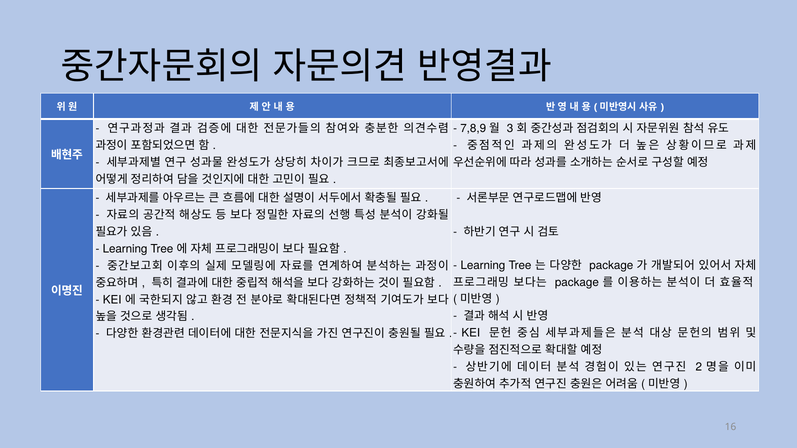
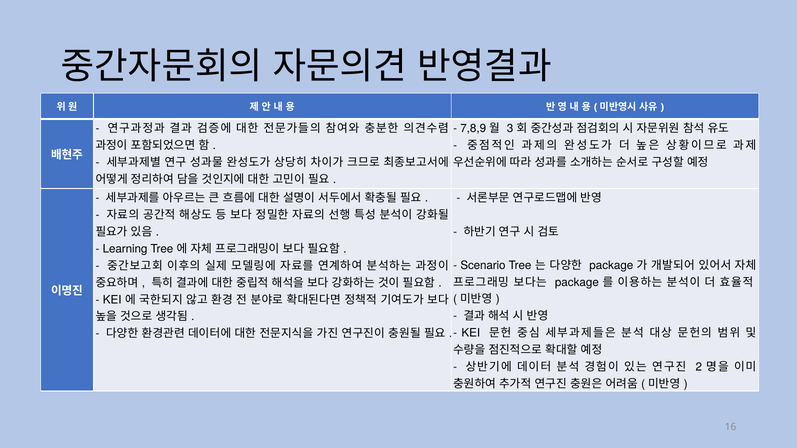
Learning: Learning -> Scenario (483, 265)
